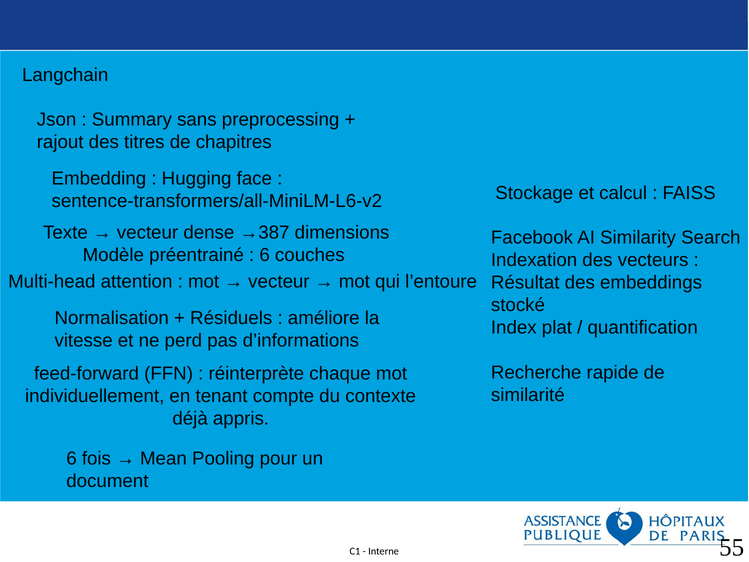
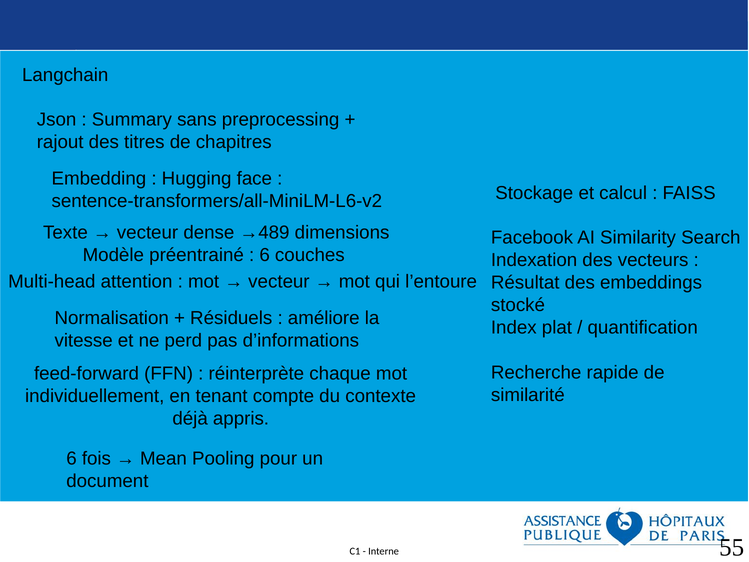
→387: →387 -> →489 (265, 232)
